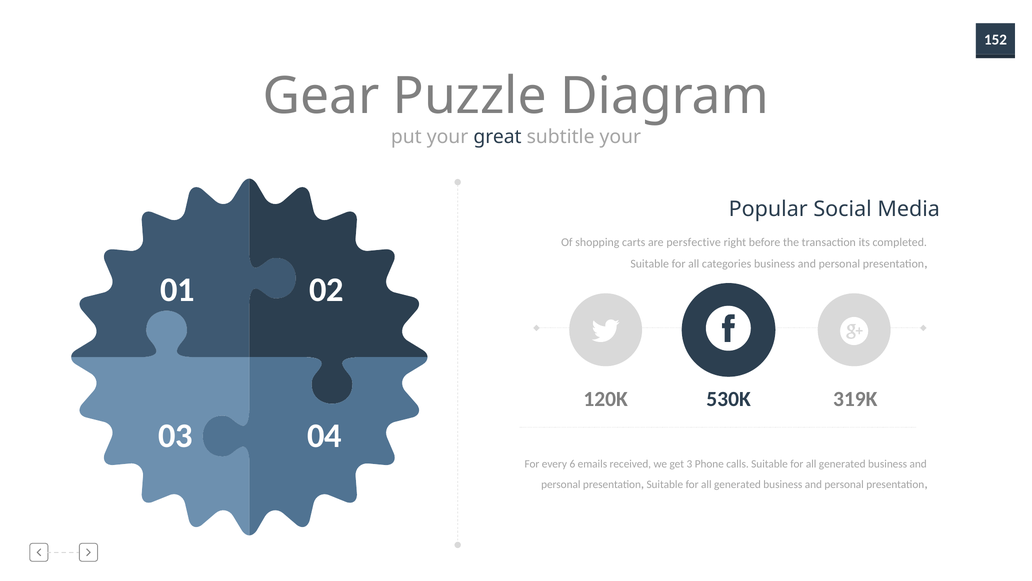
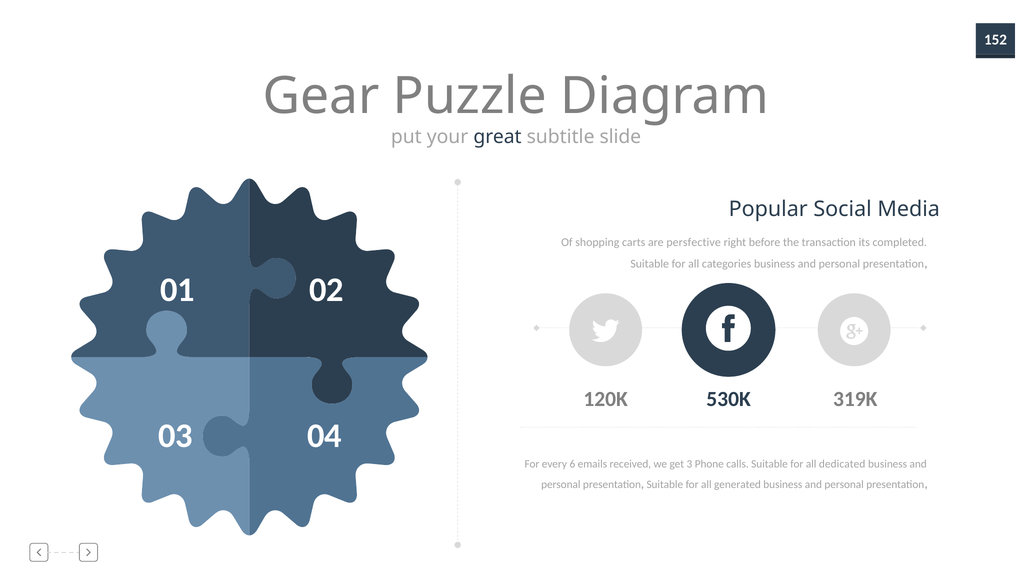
subtitle your: your -> slide (620, 137)
generated: generated -> dedicated (842, 464)
